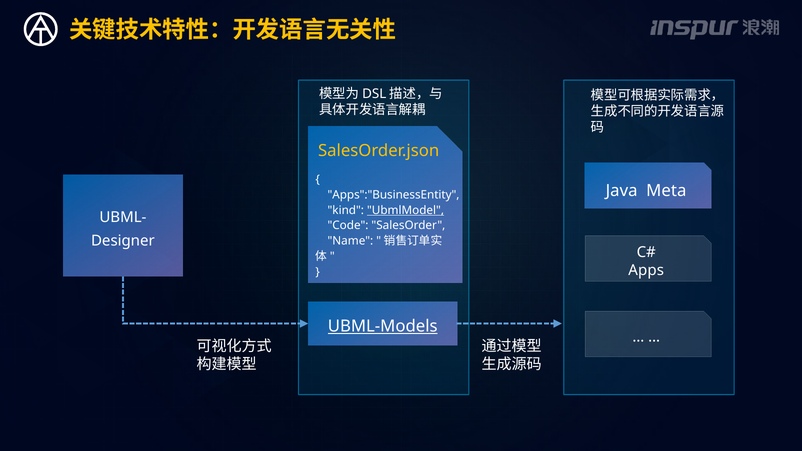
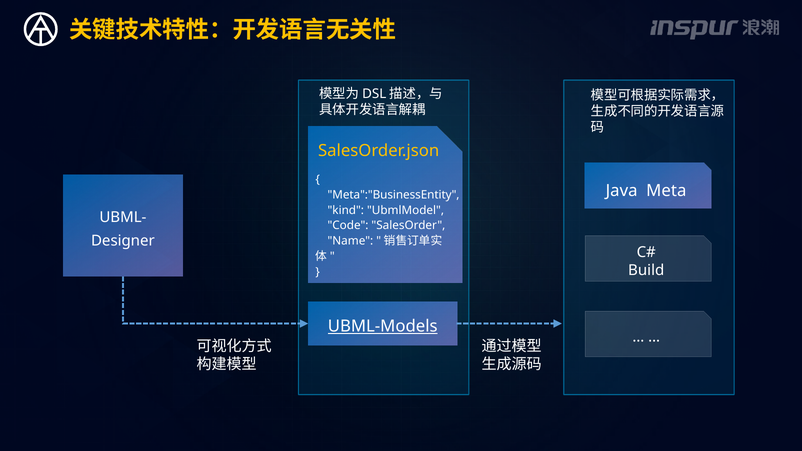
Apps":"BusinessEntity: Apps":"BusinessEntity -> Meta":"BusinessEntity (394, 195)
UbmlModel underline: present -> none (406, 210)
Apps: Apps -> Build (646, 271)
